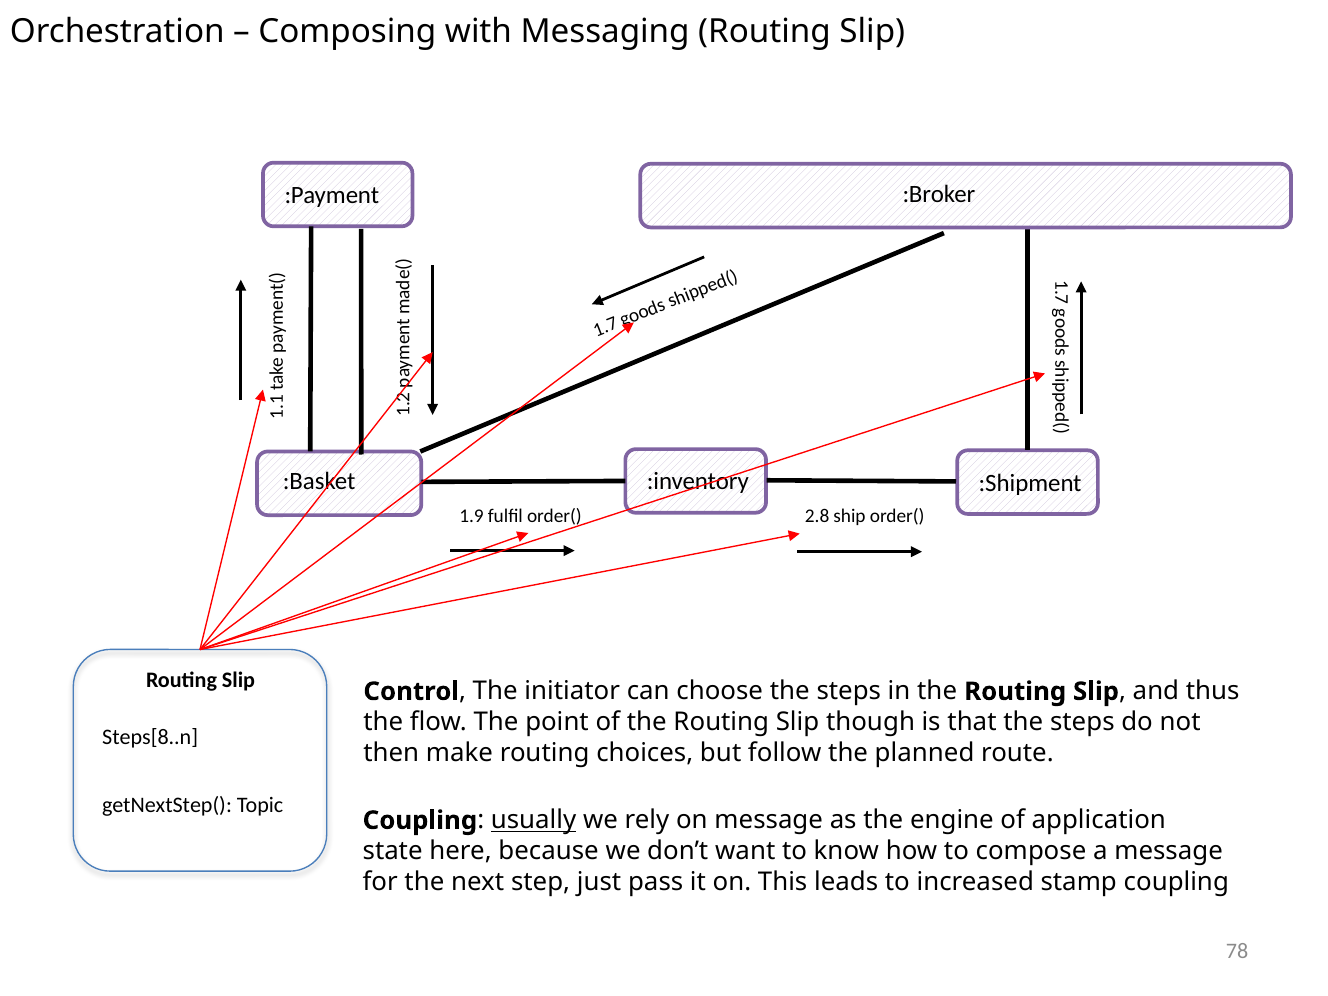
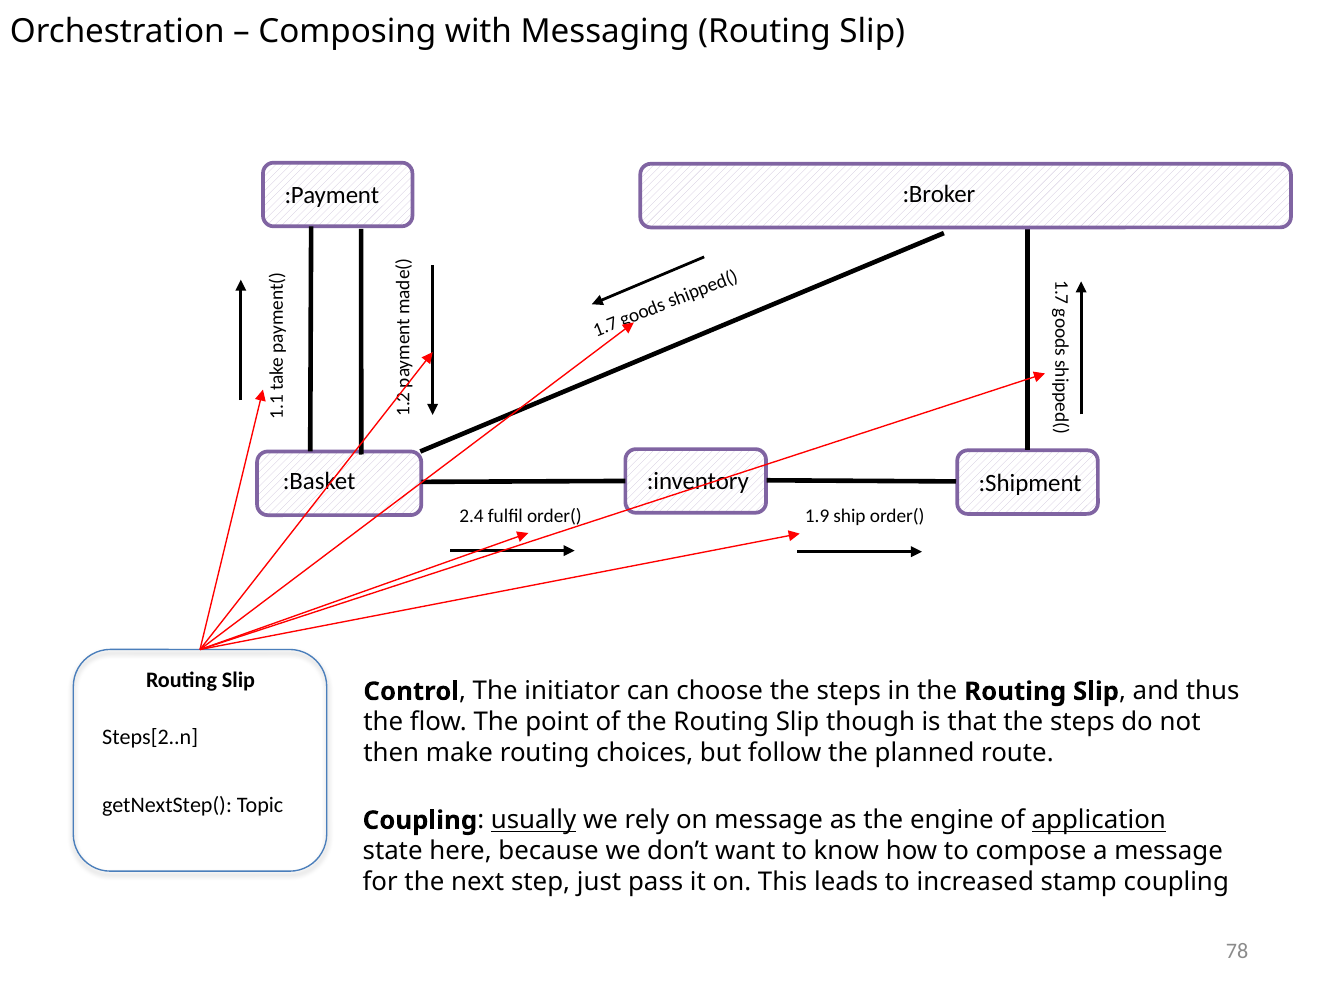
1.9: 1.9 -> 2.4 (471, 516)
2.8: 2.8 -> 1.9 (817, 516)
Steps[8..n: Steps[8..n -> Steps[2..n (150, 737)
application underline: none -> present (1099, 820)
